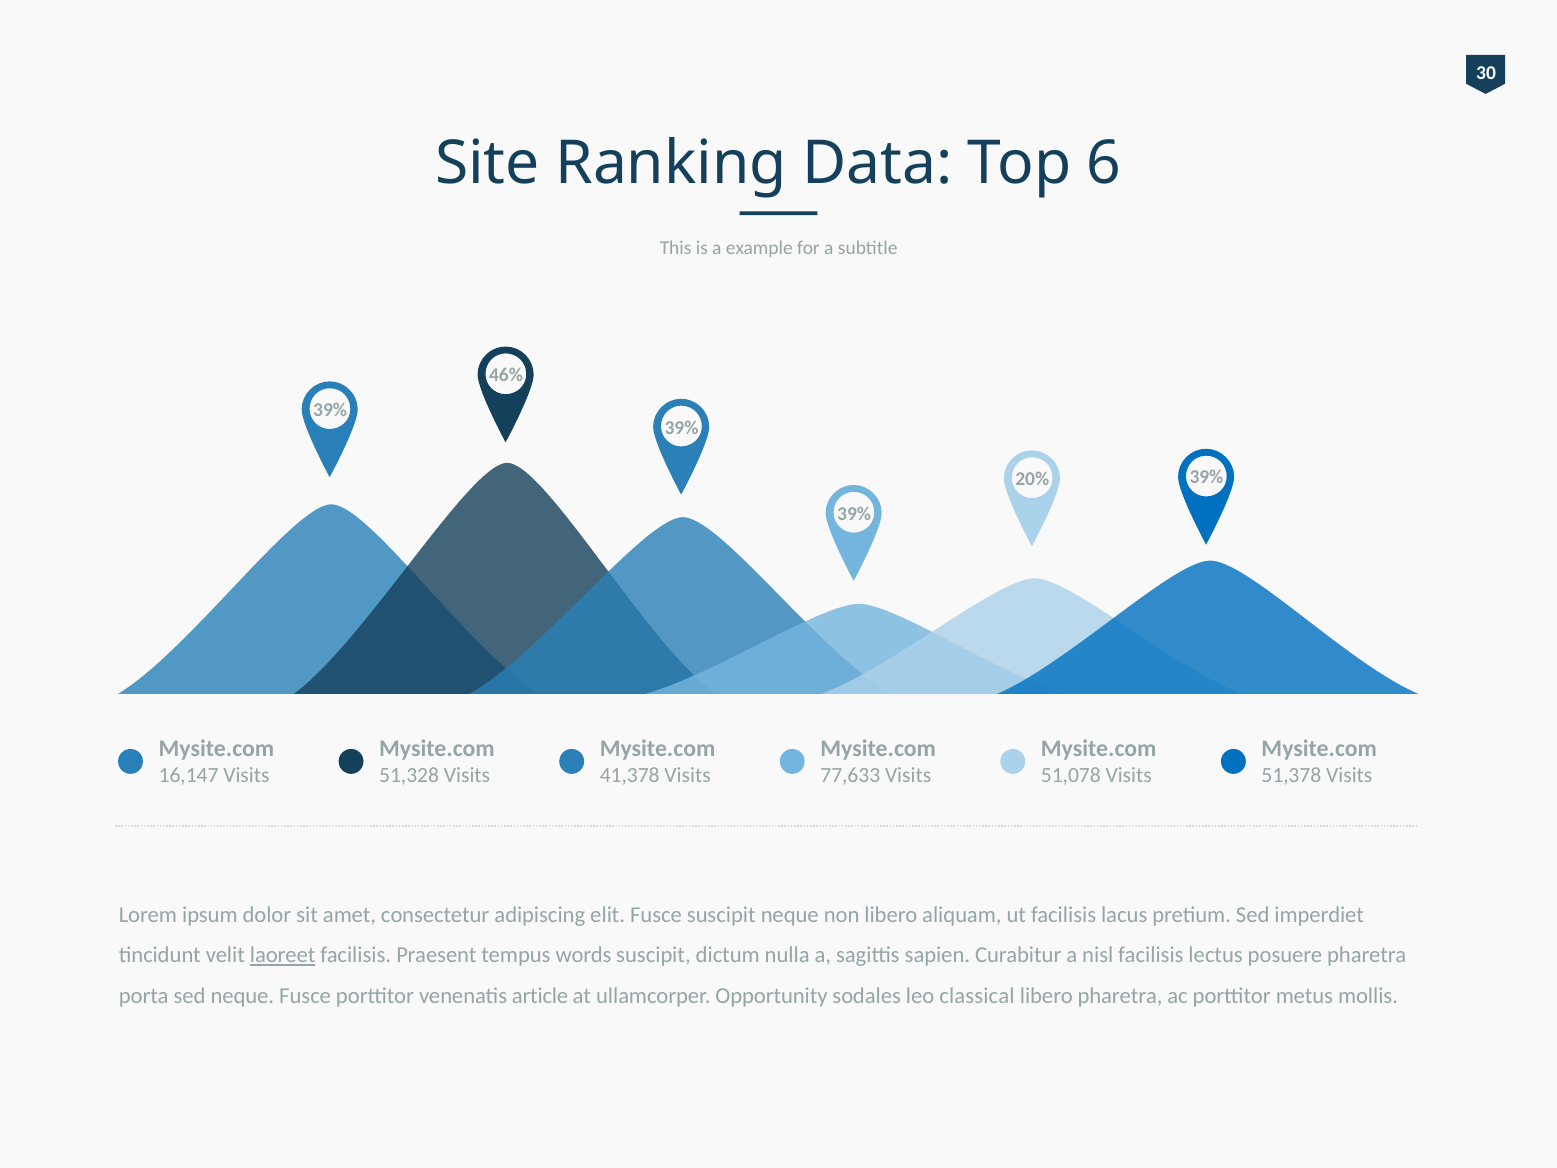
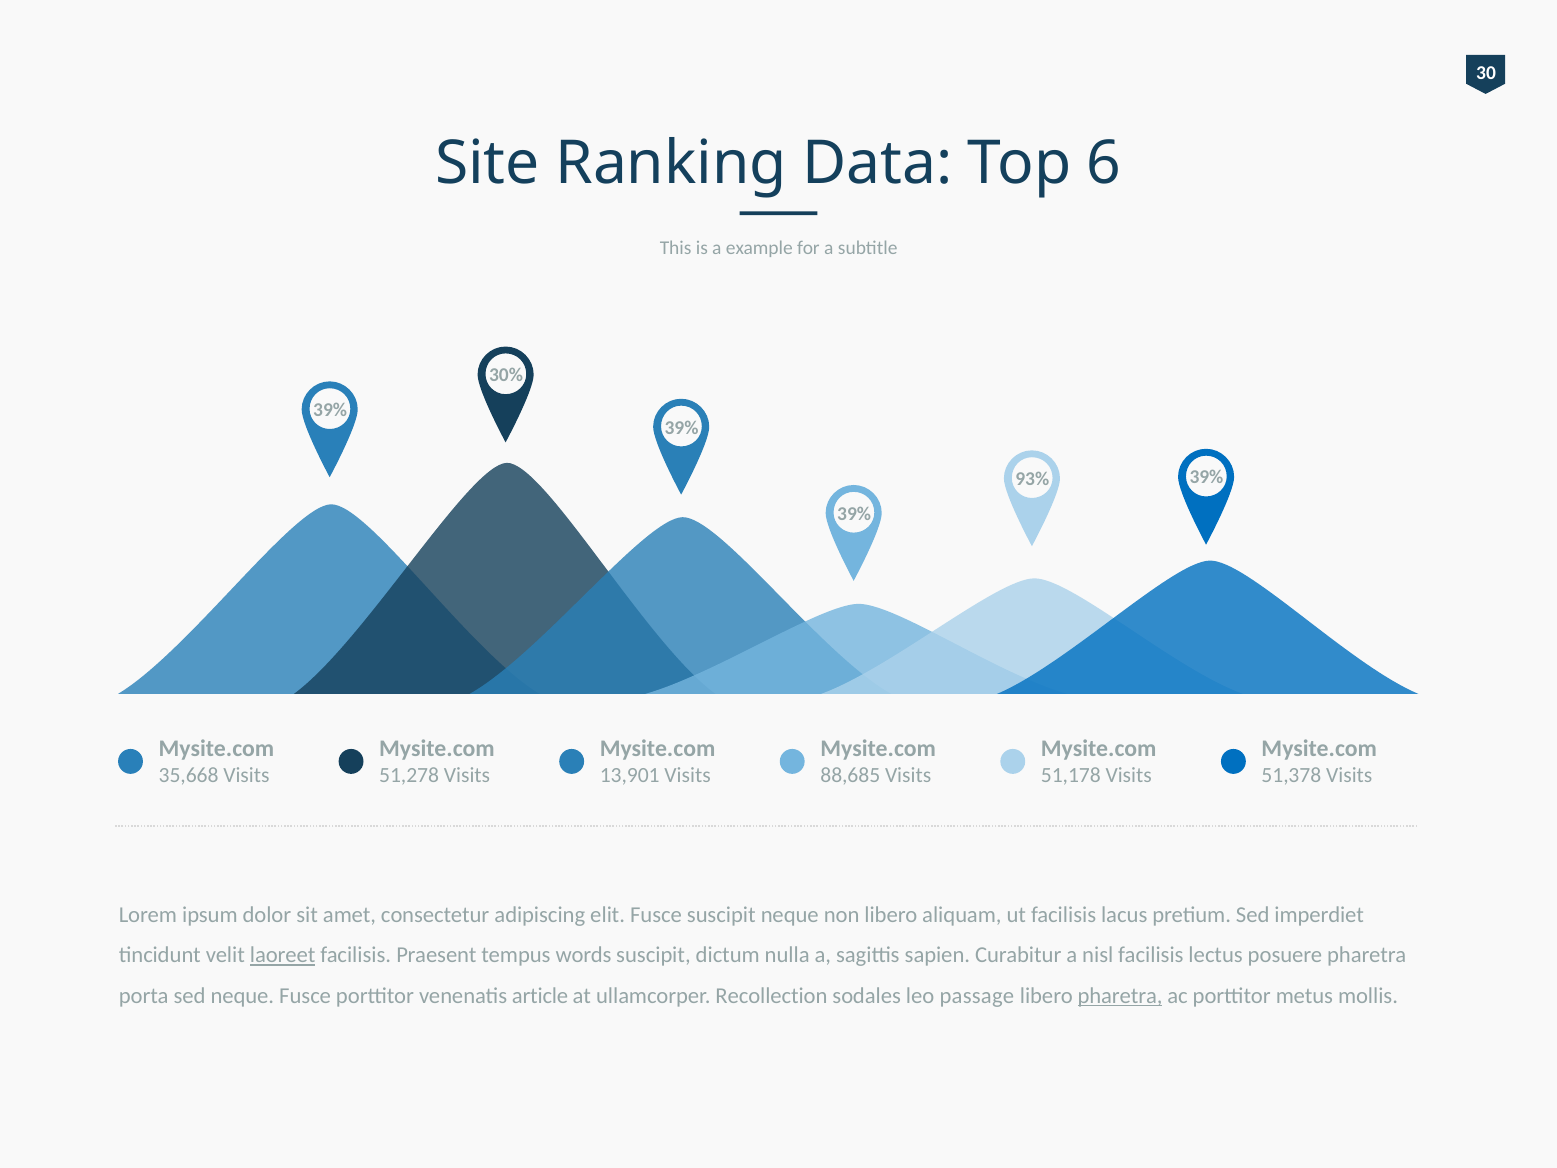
46%: 46% -> 30% (506, 375)
20%: 20% -> 93% (1032, 479)
16,147: 16,147 -> 35,668 (189, 775)
51,328: 51,328 -> 51,278 (409, 775)
41,378: 41,378 -> 13,901 (630, 775)
77,633: 77,633 -> 88,685 (850, 775)
51,078: 51,078 -> 51,178 (1071, 775)
Opportunity: Opportunity -> Recollection (771, 996)
classical: classical -> passage (977, 996)
pharetra underline: none -> present (1120, 996)
